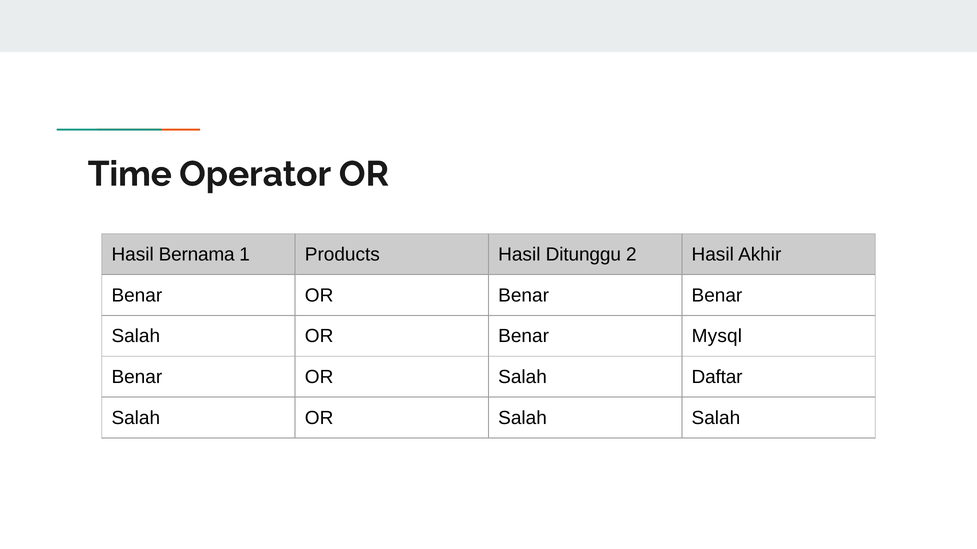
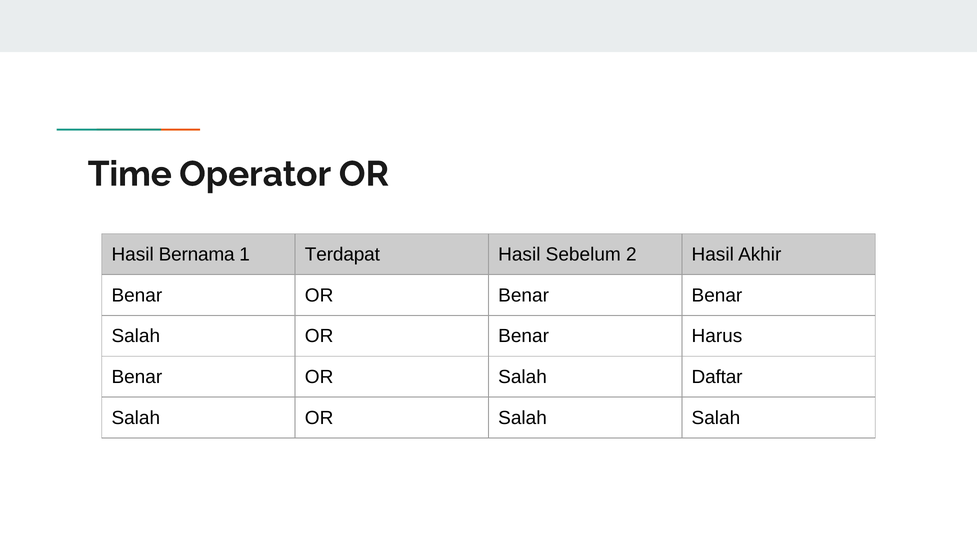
Products: Products -> Terdapat (342, 255)
Ditunggu: Ditunggu -> Sebelum (583, 255)
Mysql: Mysql -> Harus (717, 336)
